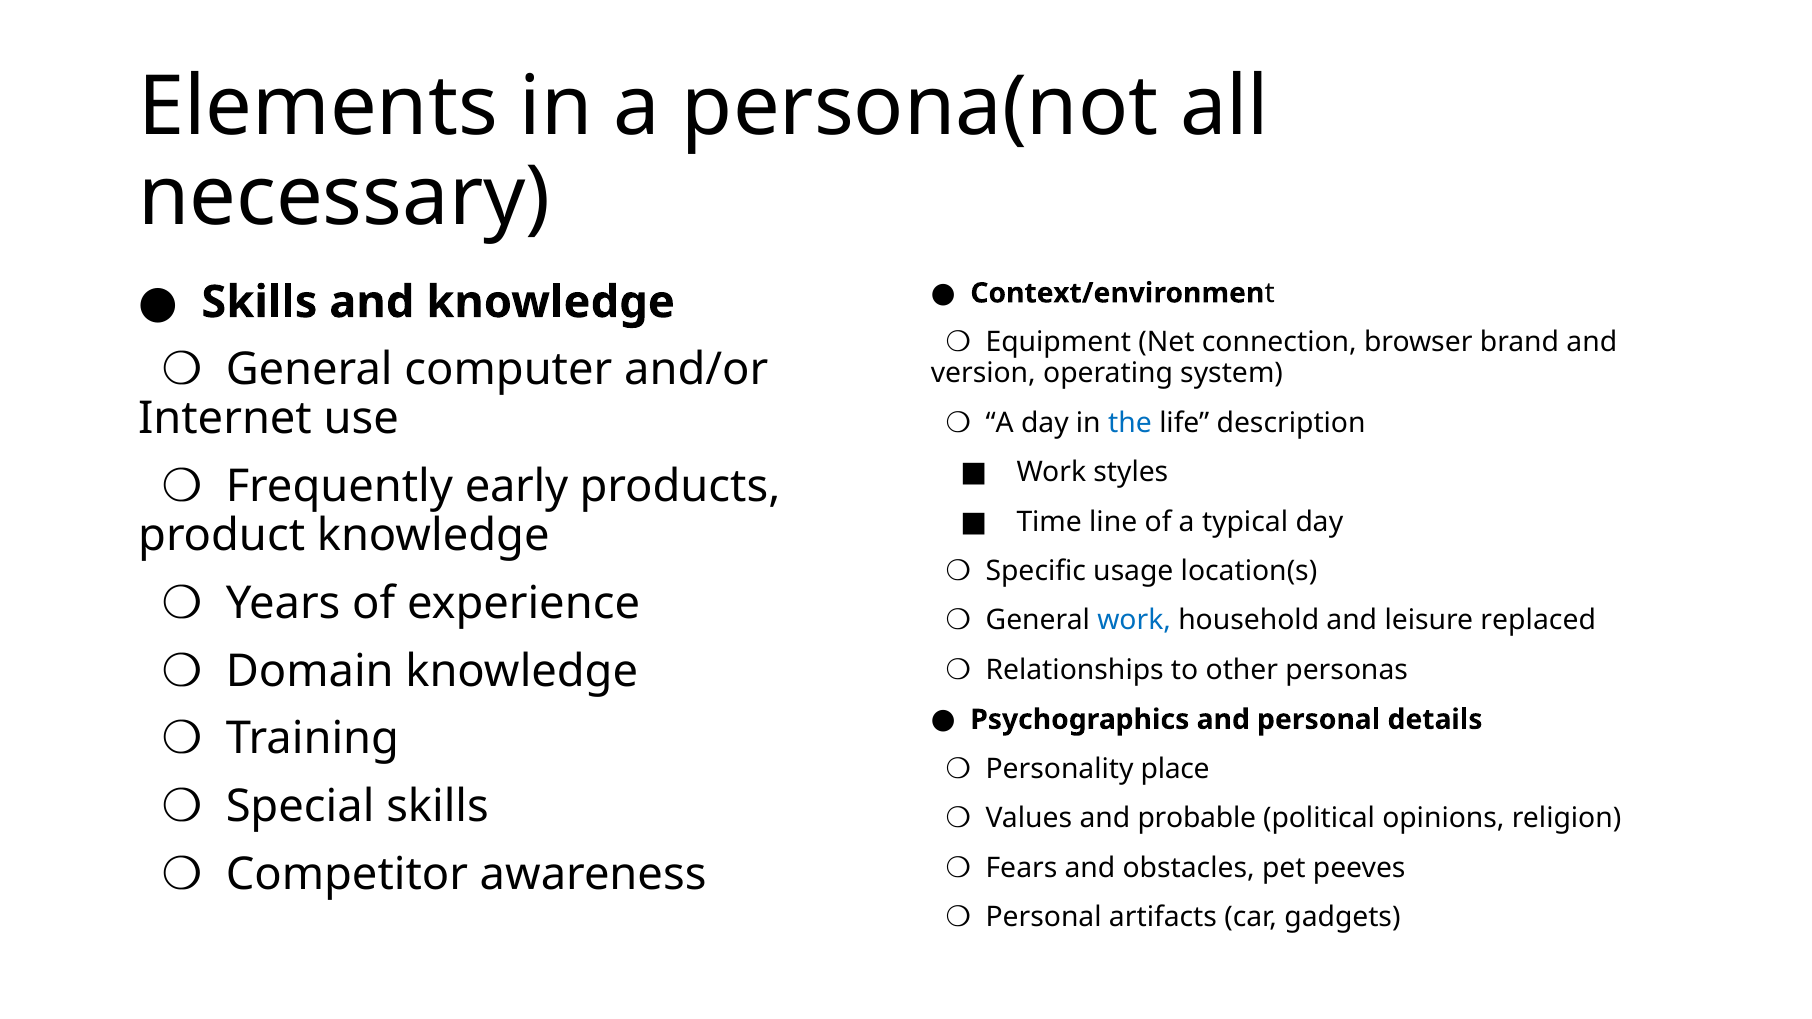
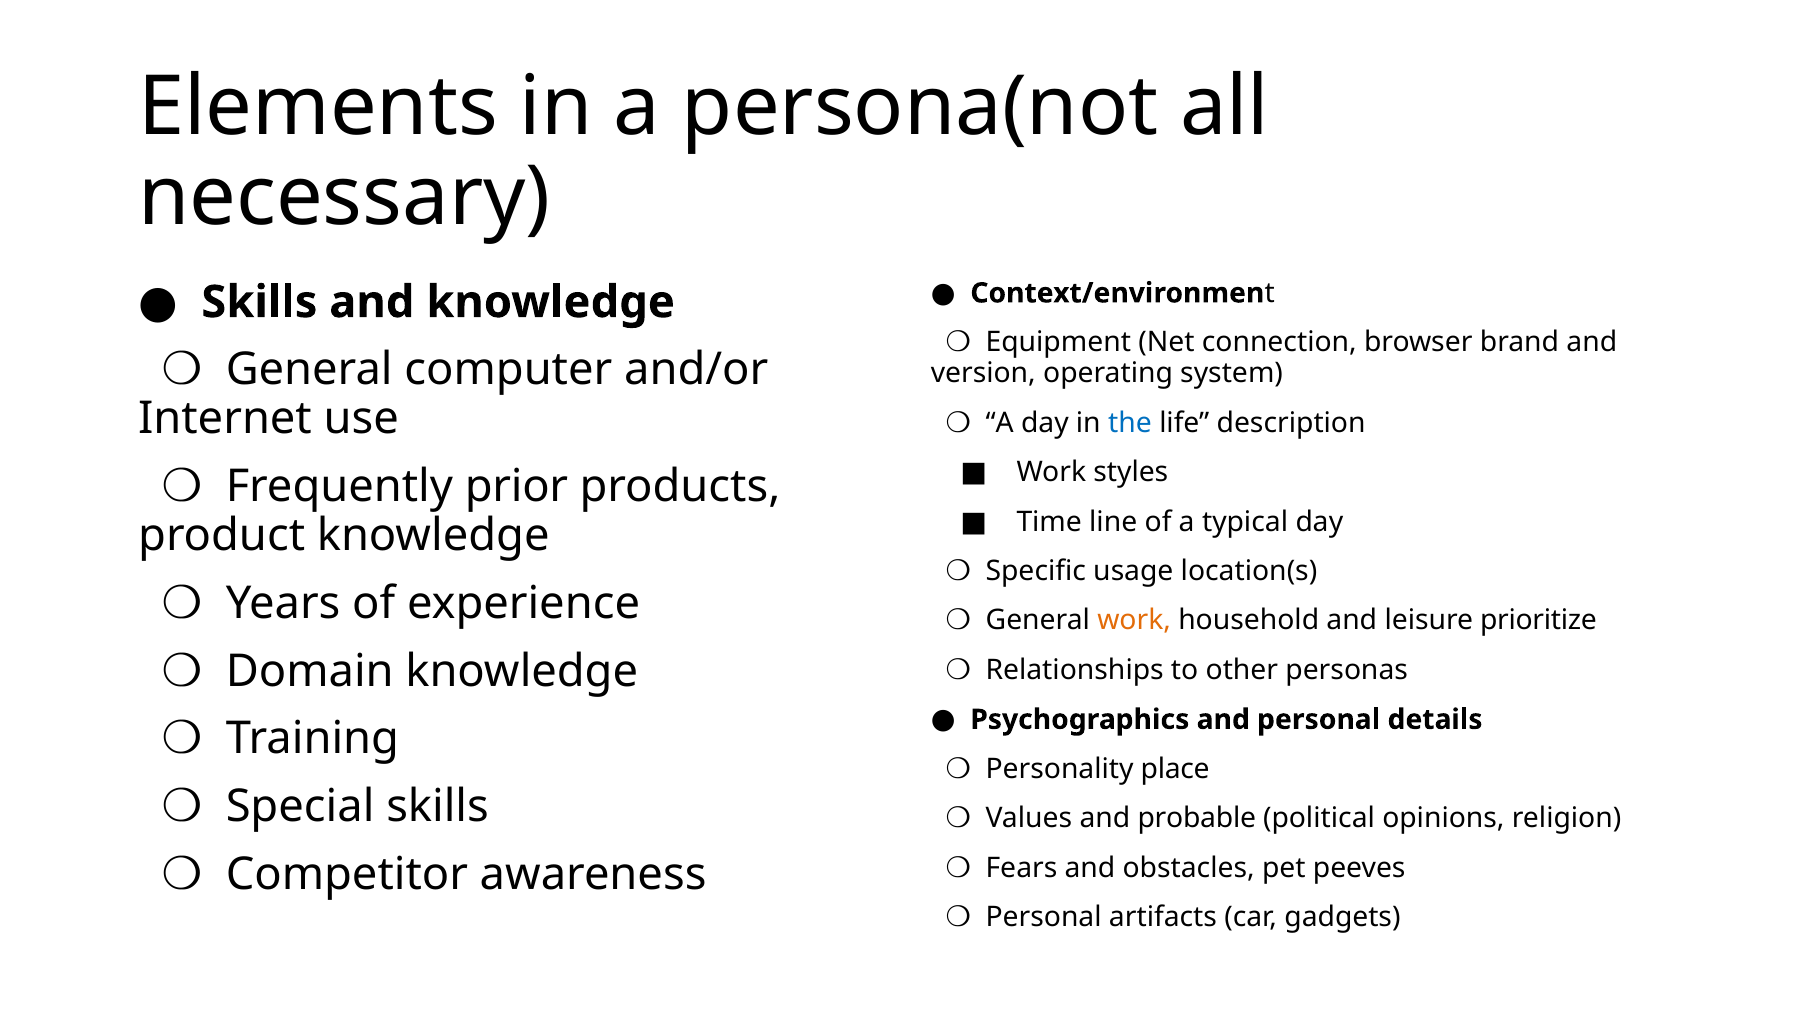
early: early -> prior (516, 487)
work colour: blue -> orange (1134, 621)
replaced: replaced -> prioritize (1538, 621)
